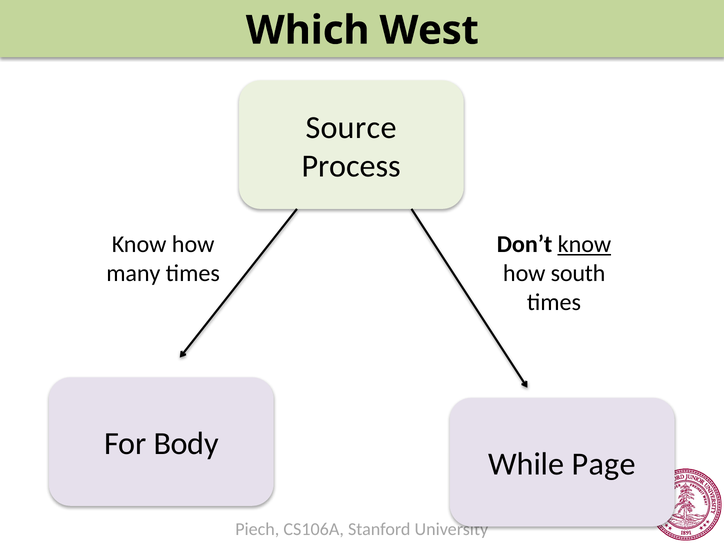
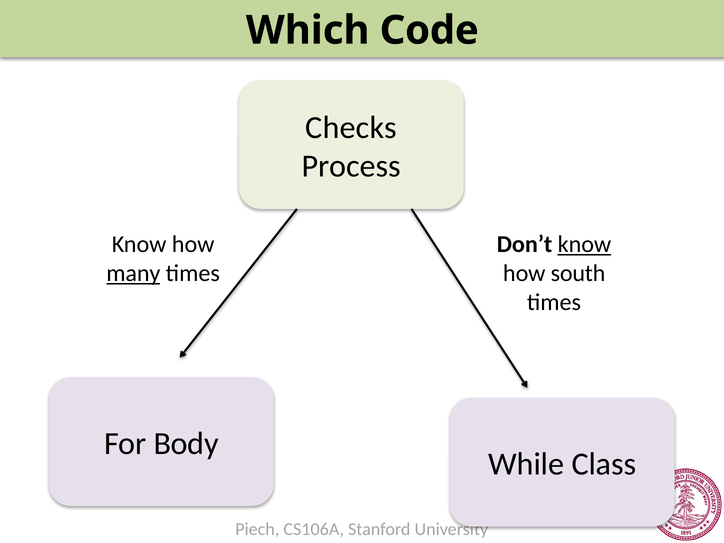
West: West -> Code (429, 30)
Source: Source -> Checks (351, 128)
many underline: none -> present (133, 273)
Page: Page -> Class (604, 464)
